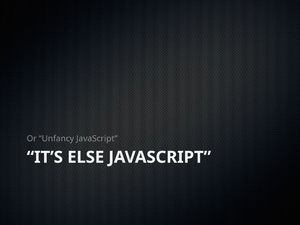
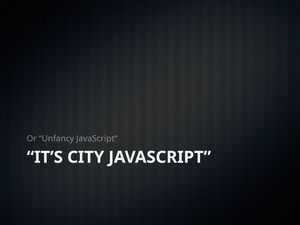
ELSE: ELSE -> CITY (86, 157)
